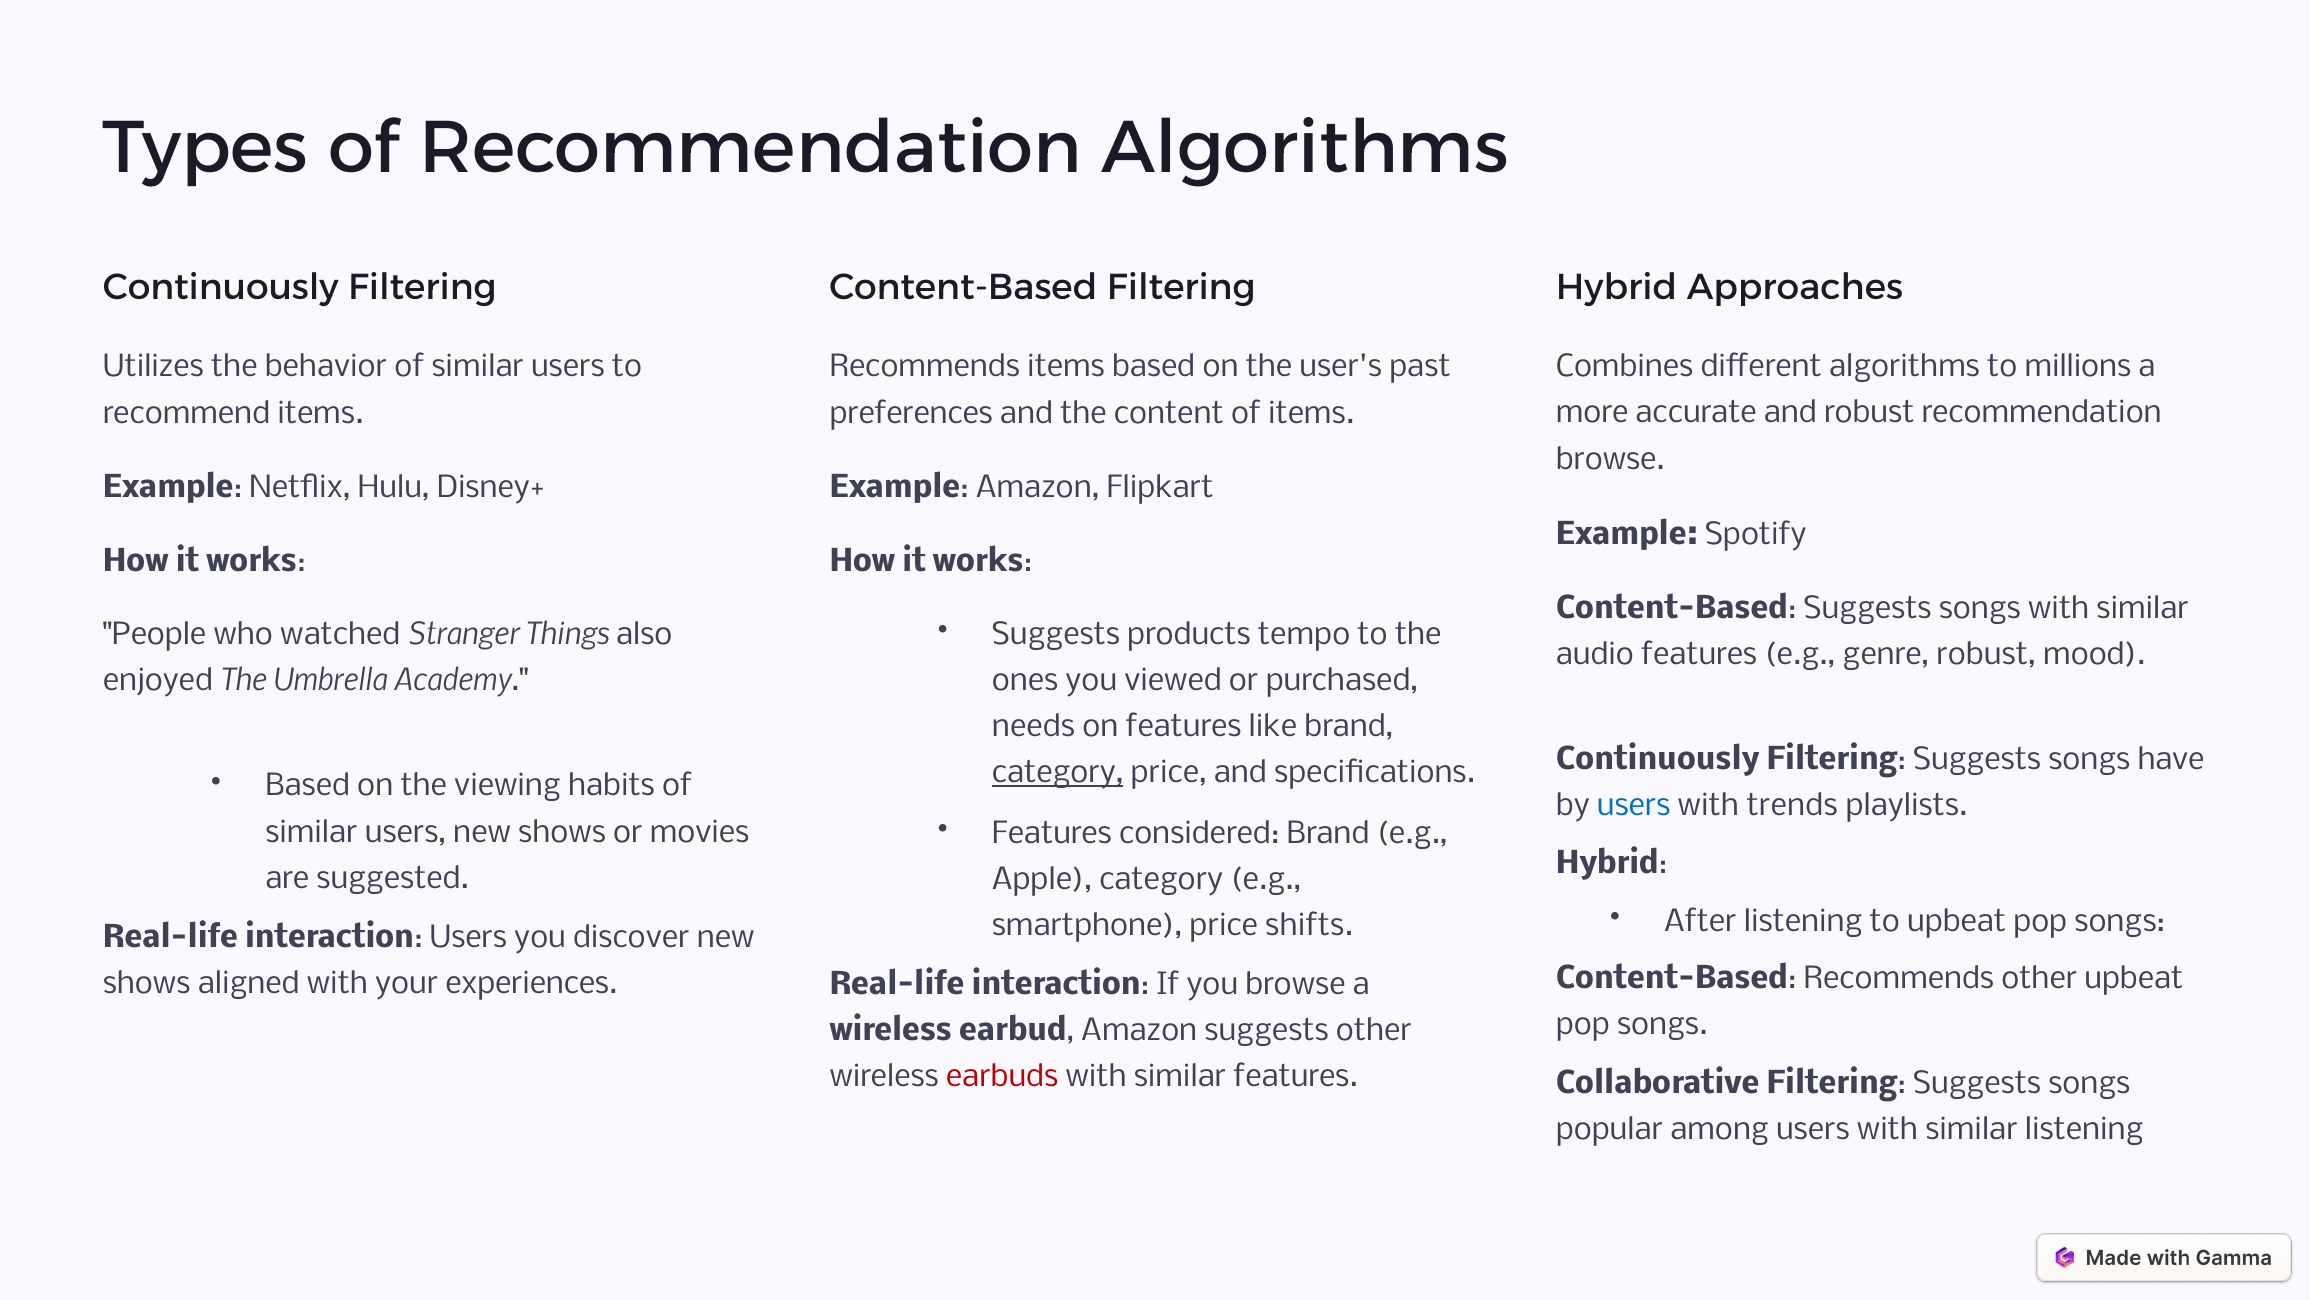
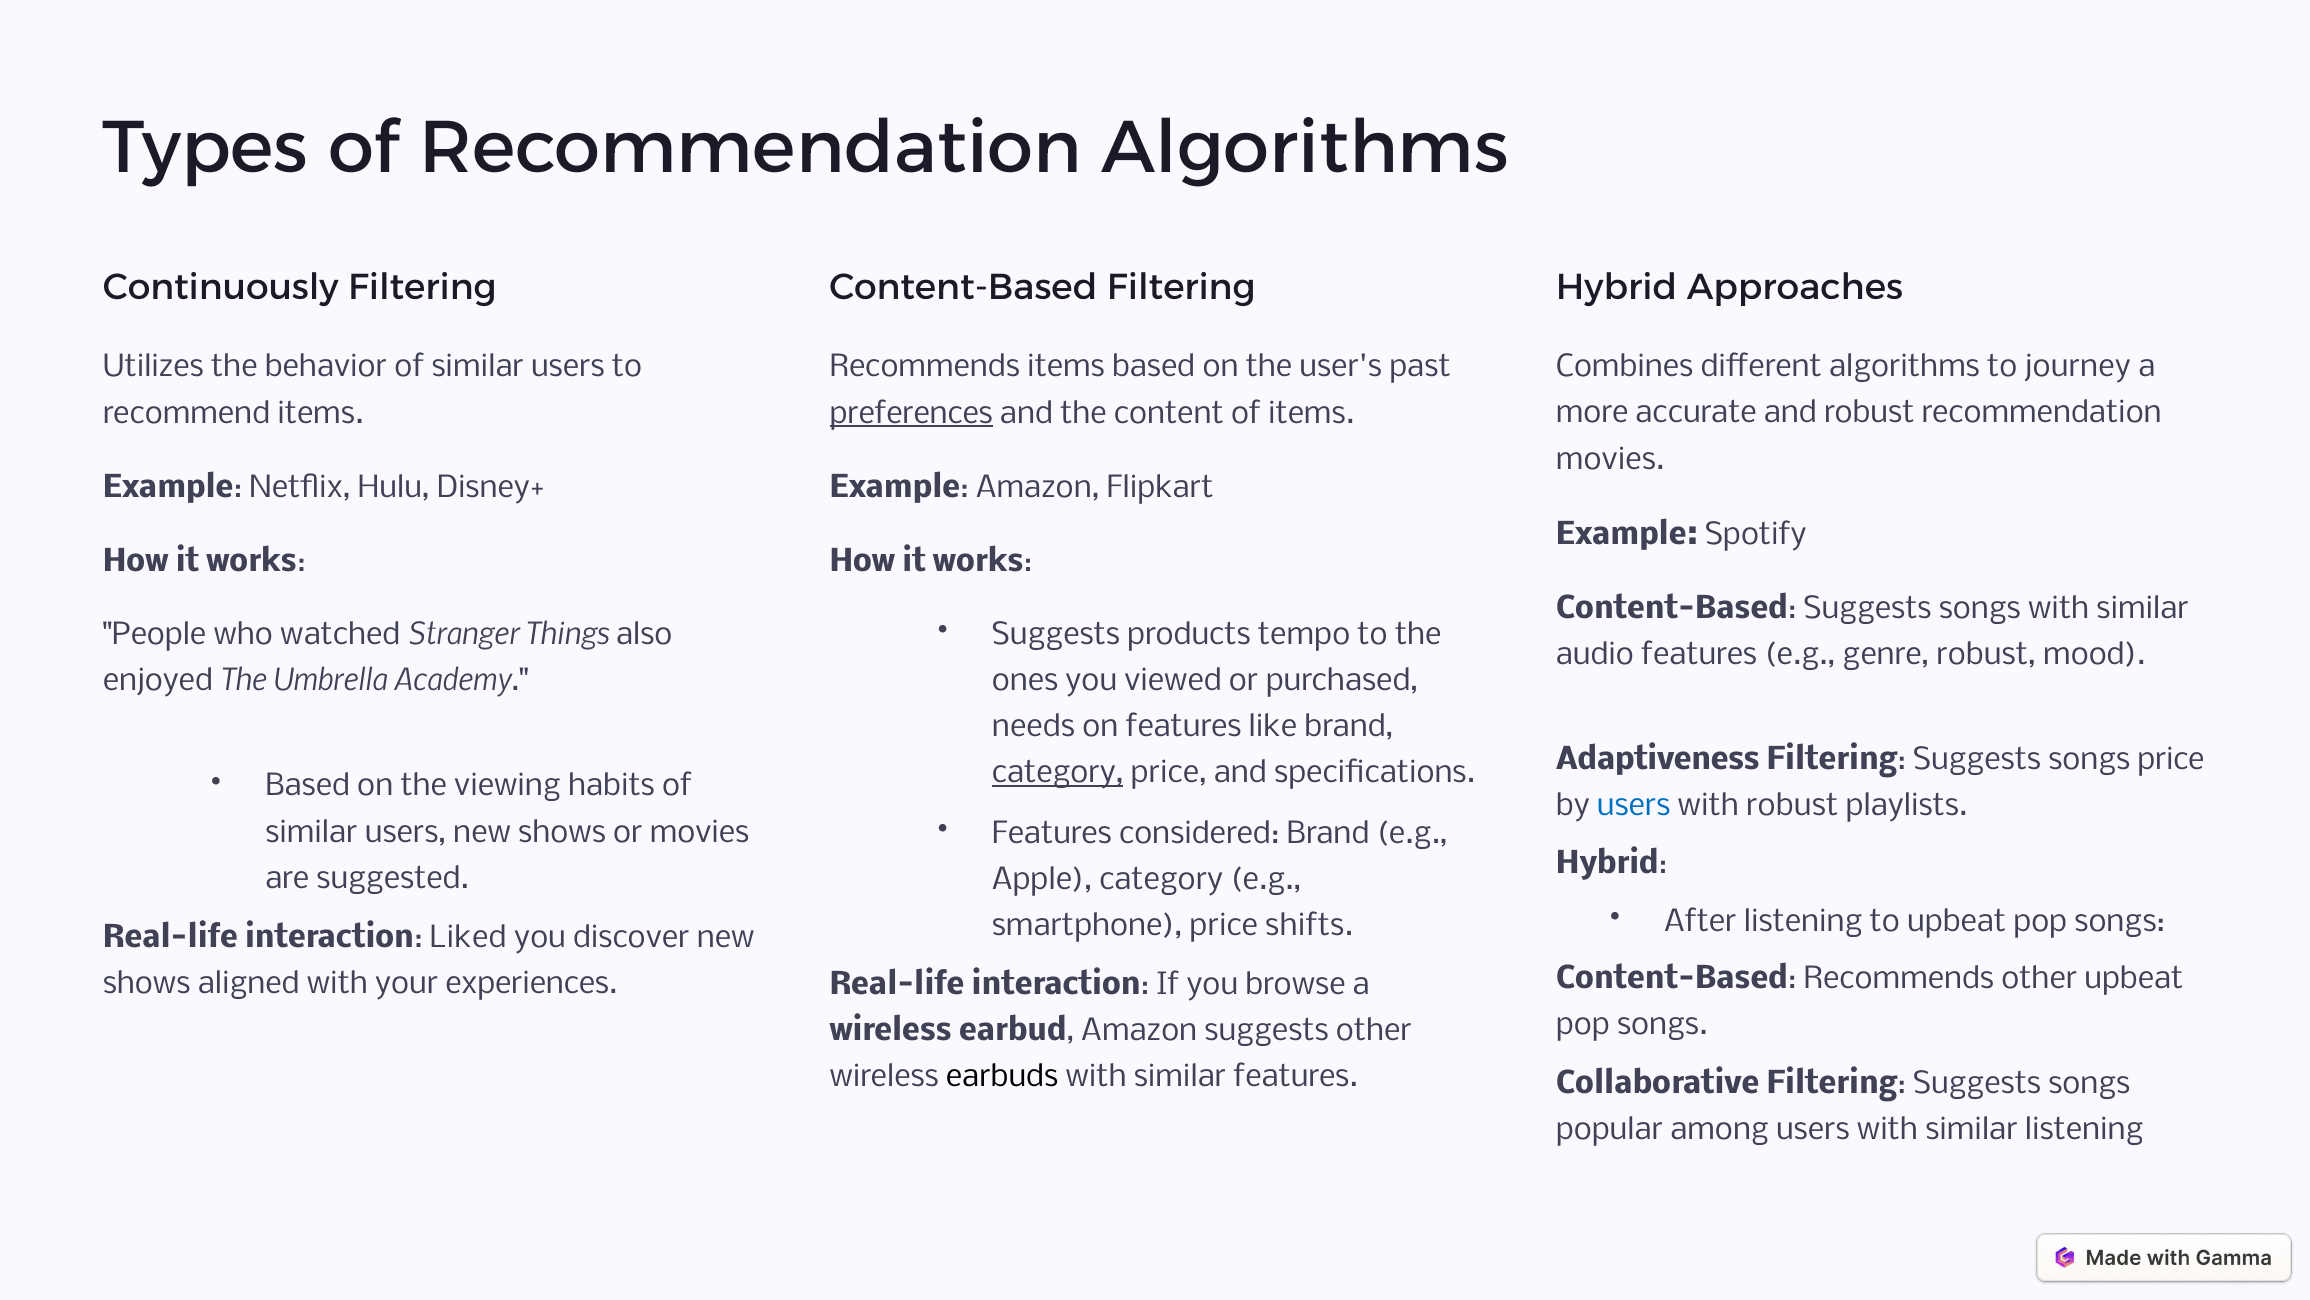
millions: millions -> journey (2078, 367)
preferences underline: none -> present (911, 413)
browse: browse -> movies (1610, 459)
Continuously: Continuously -> Adaptiveness (1658, 760)
songs have: have -> price (2171, 760)
with trends: trends -> robust (1792, 806)
interaction Users: Users -> Liked (468, 937)
earbuds colour: red -> black (1002, 1077)
